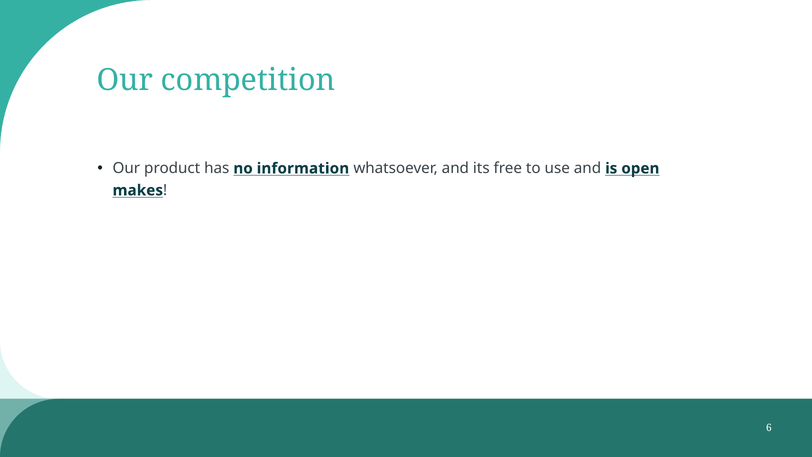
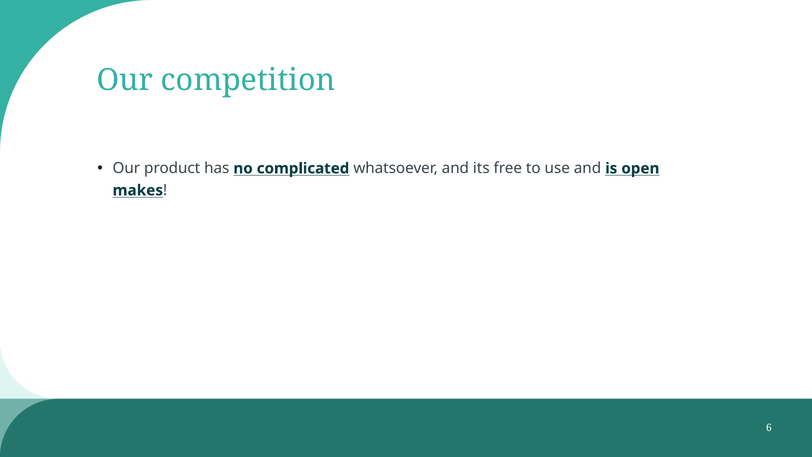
information: information -> complicated (303, 168)
